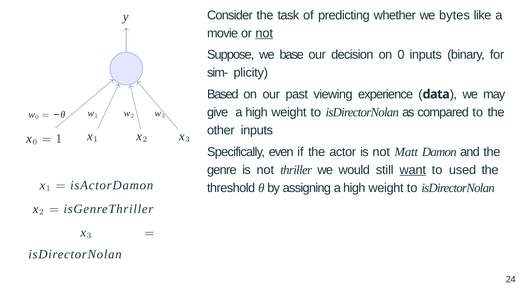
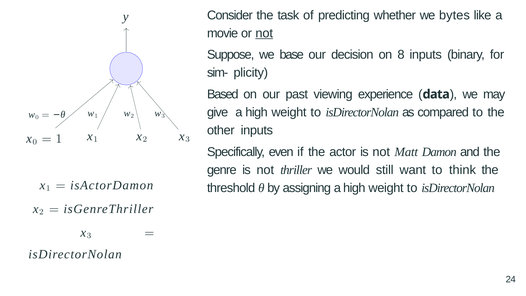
on 0: 0 -> 8 (401, 55)
want underline: present -> none (413, 170)
used: used -> think (462, 170)
